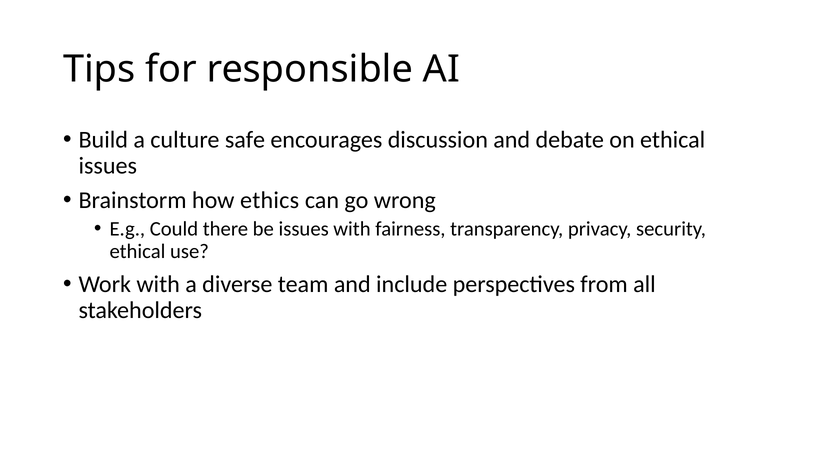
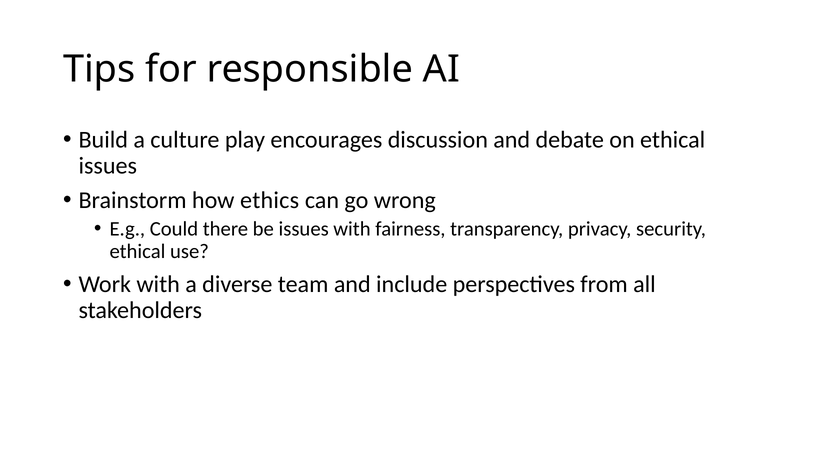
safe: safe -> play (245, 140)
